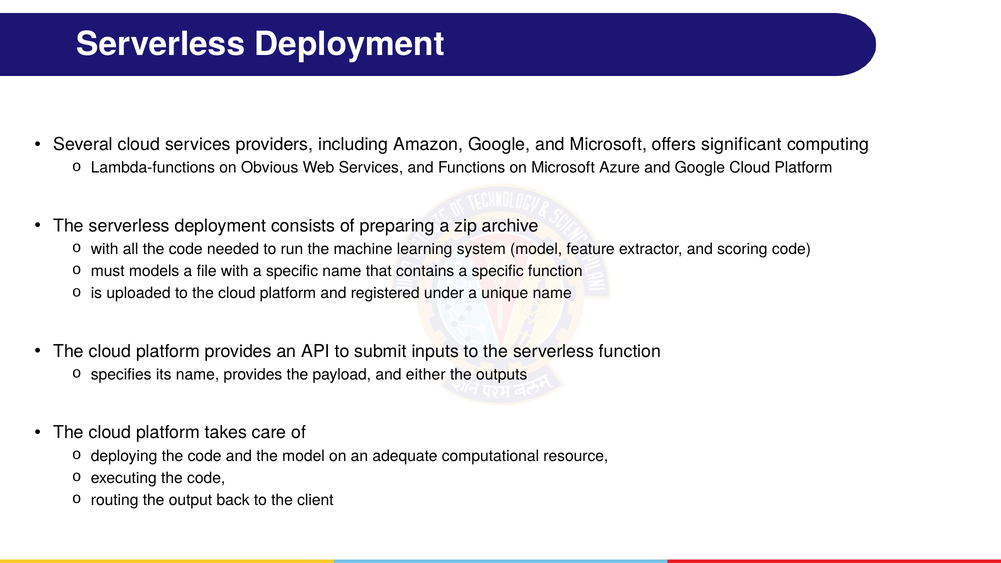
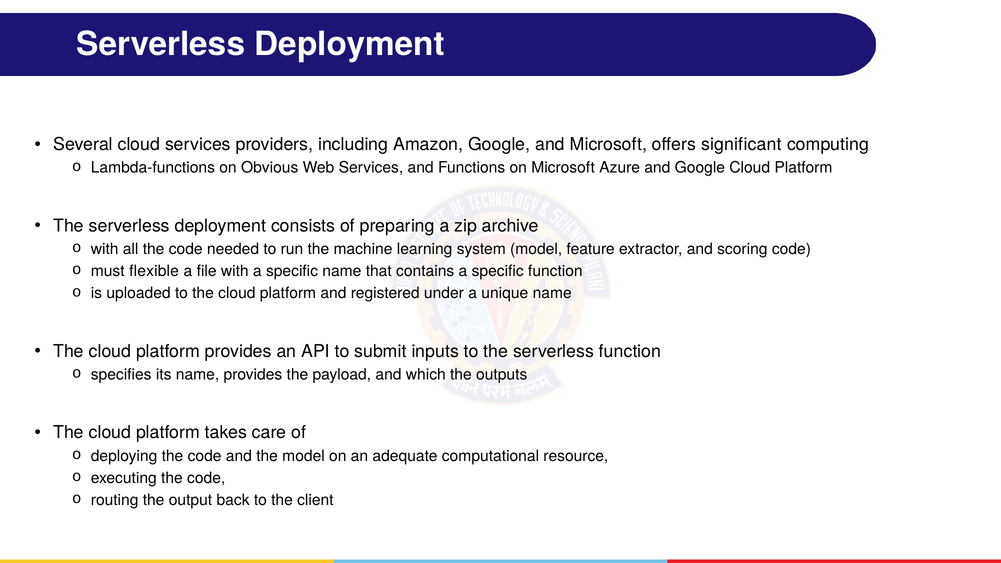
models: models -> flexible (154, 271)
either: either -> which (426, 375)
